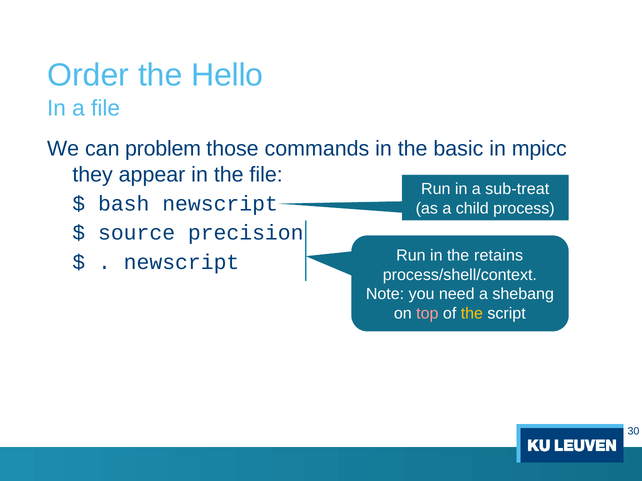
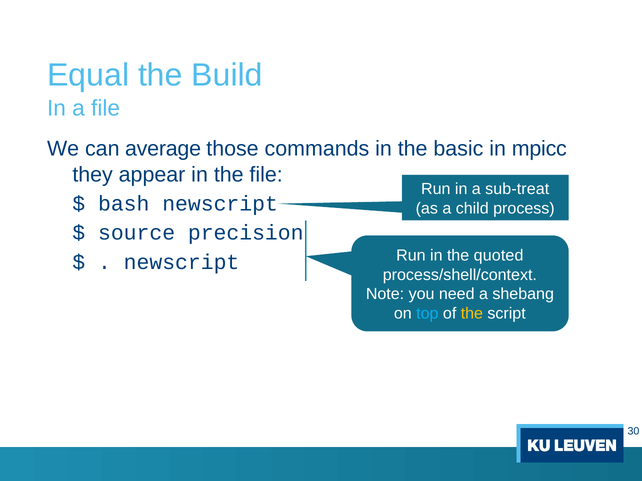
Order: Order -> Equal (88, 75)
Hello: Hello -> Build (227, 75)
problem: problem -> average (163, 149)
retains: retains -> quoted (499, 256)
top colour: pink -> light blue (427, 314)
